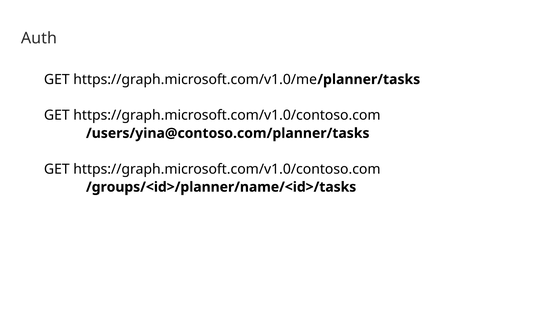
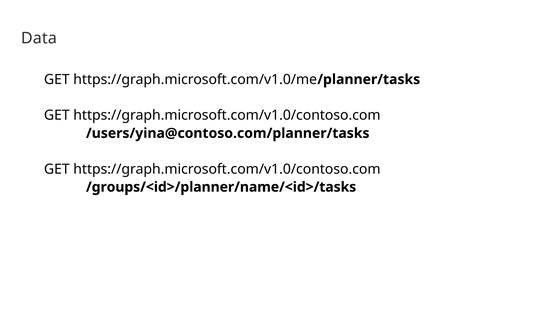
Auth: Auth -> Data (39, 38)
